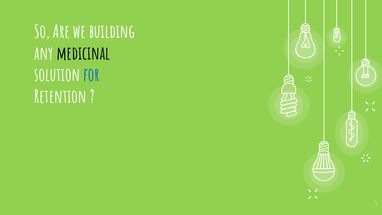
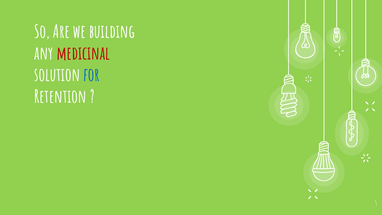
medicinal colour: black -> red (83, 54)
